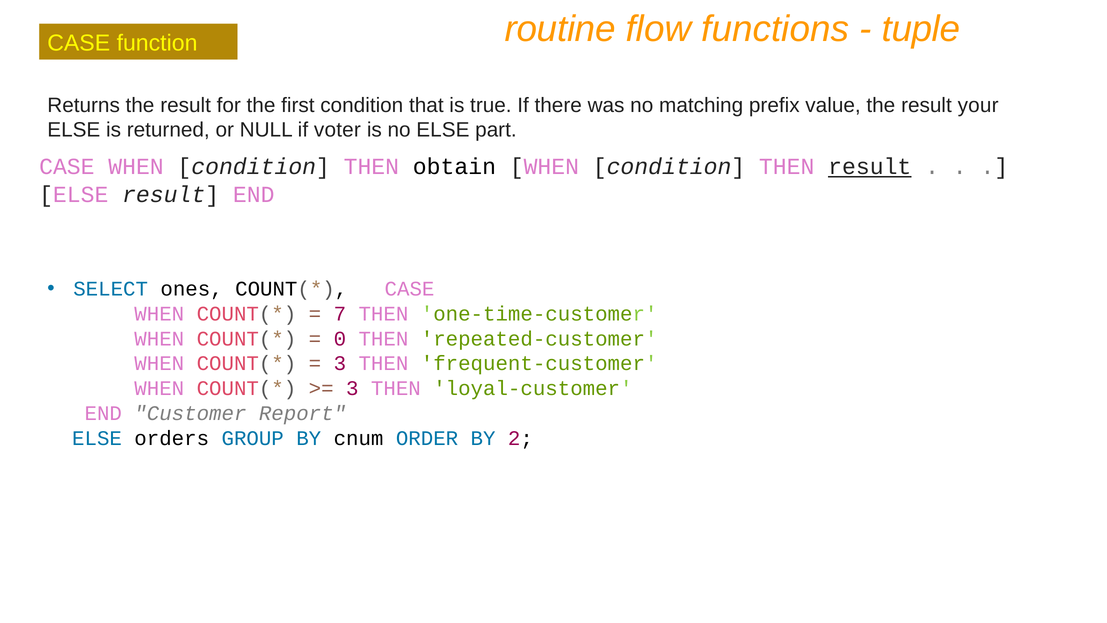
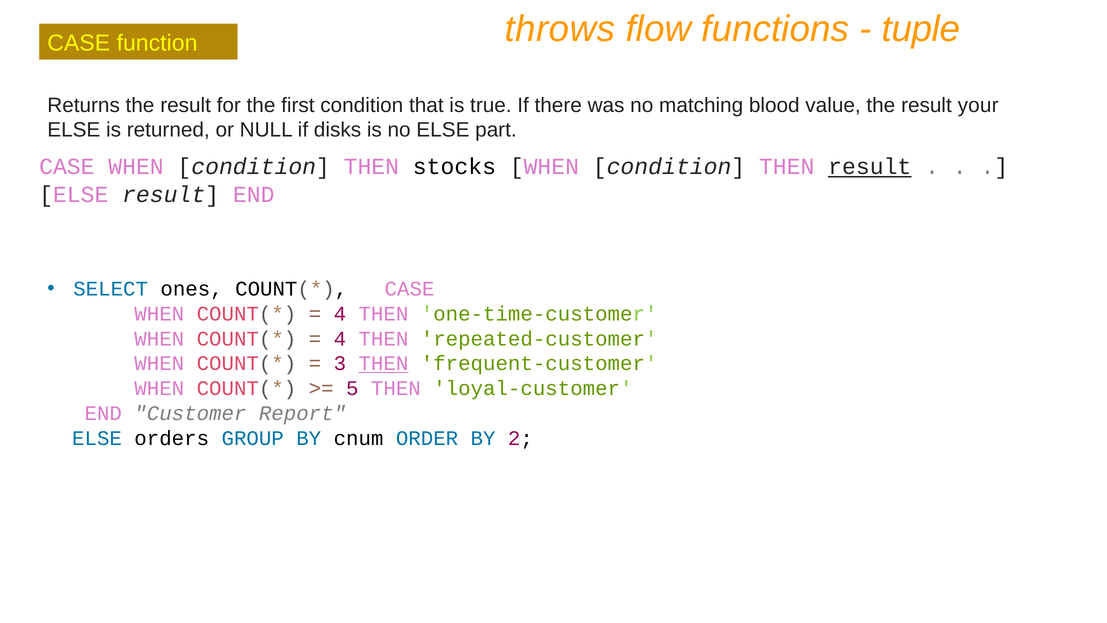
routine: routine -> throws (560, 29)
prefix: prefix -> blood (774, 105)
voter: voter -> disks (337, 130)
obtain: obtain -> stocks (454, 167)
7: 7 -> 4 (340, 314)
0: 0 -> 4 (340, 339)
THEN underline: none -> present (383, 363)
3: 3 -> 5 (352, 388)
